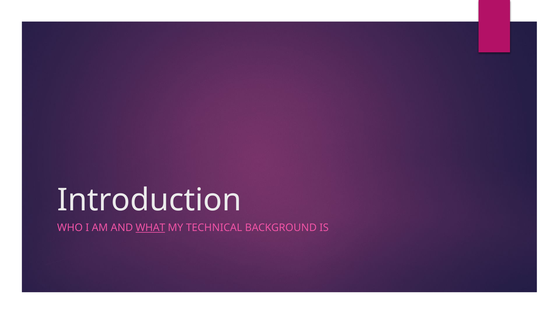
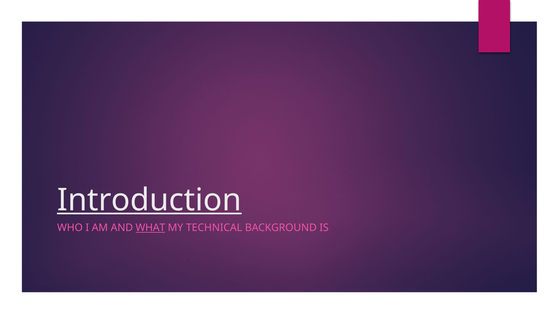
Introduction underline: none -> present (149, 200)
